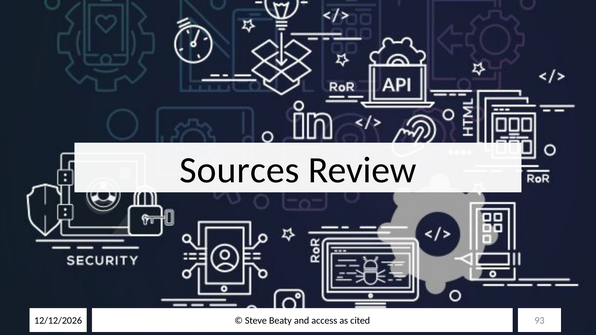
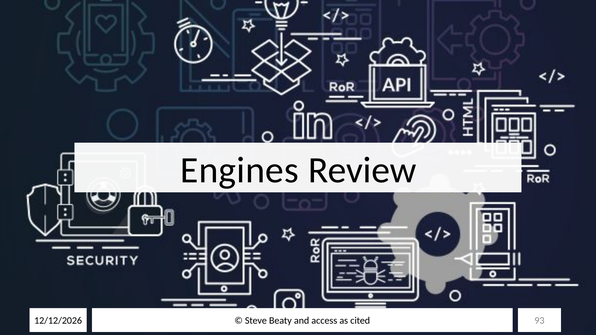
Sources: Sources -> Engines (239, 170)
